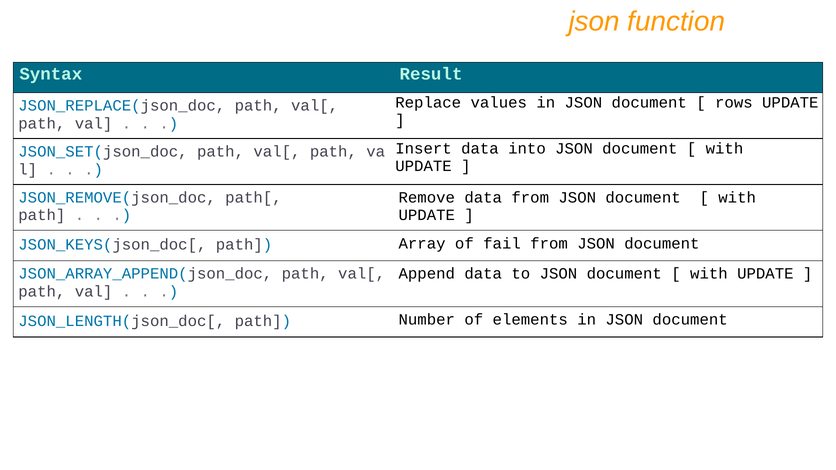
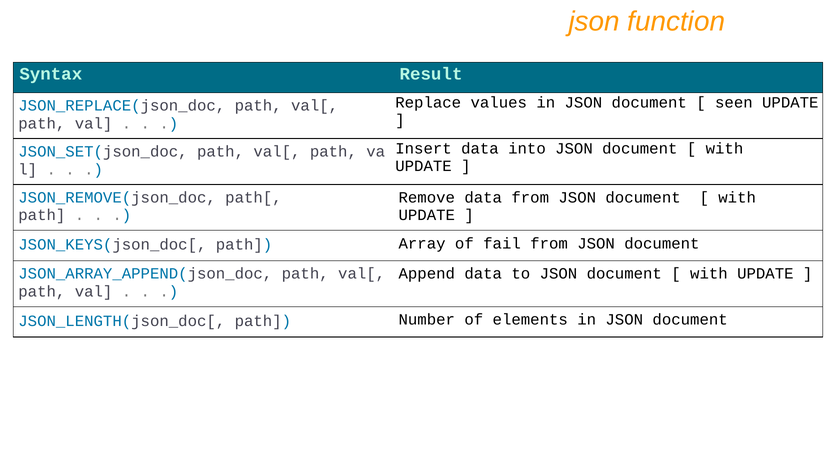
rows: rows -> seen (734, 102)
